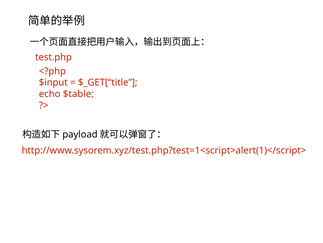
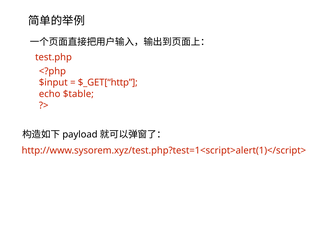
$_GET[“title: $_GET[“title -> $_GET[“http (108, 82)
